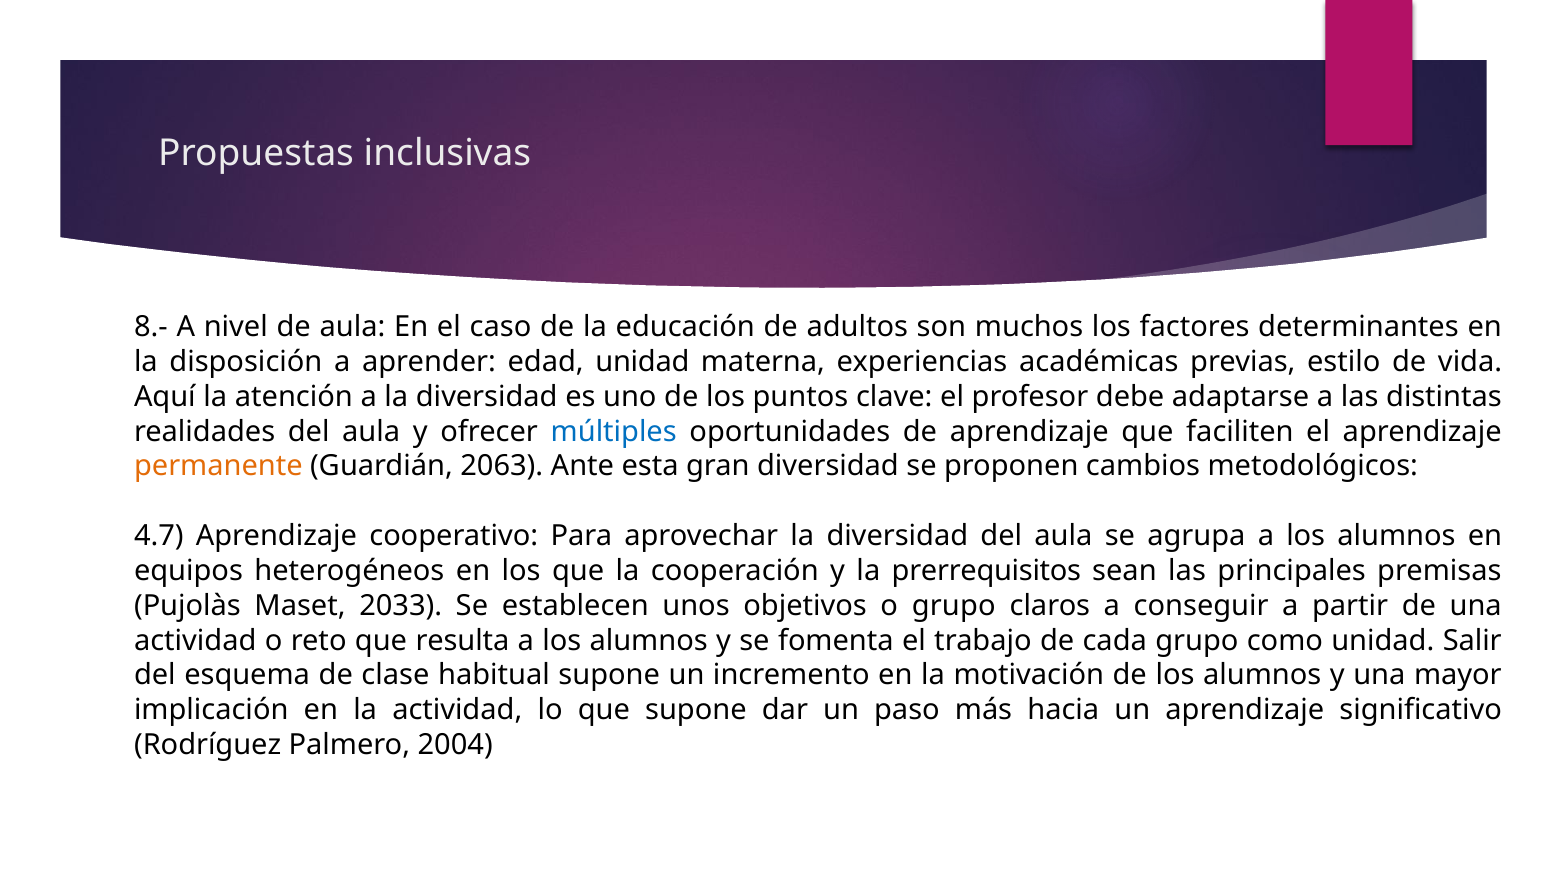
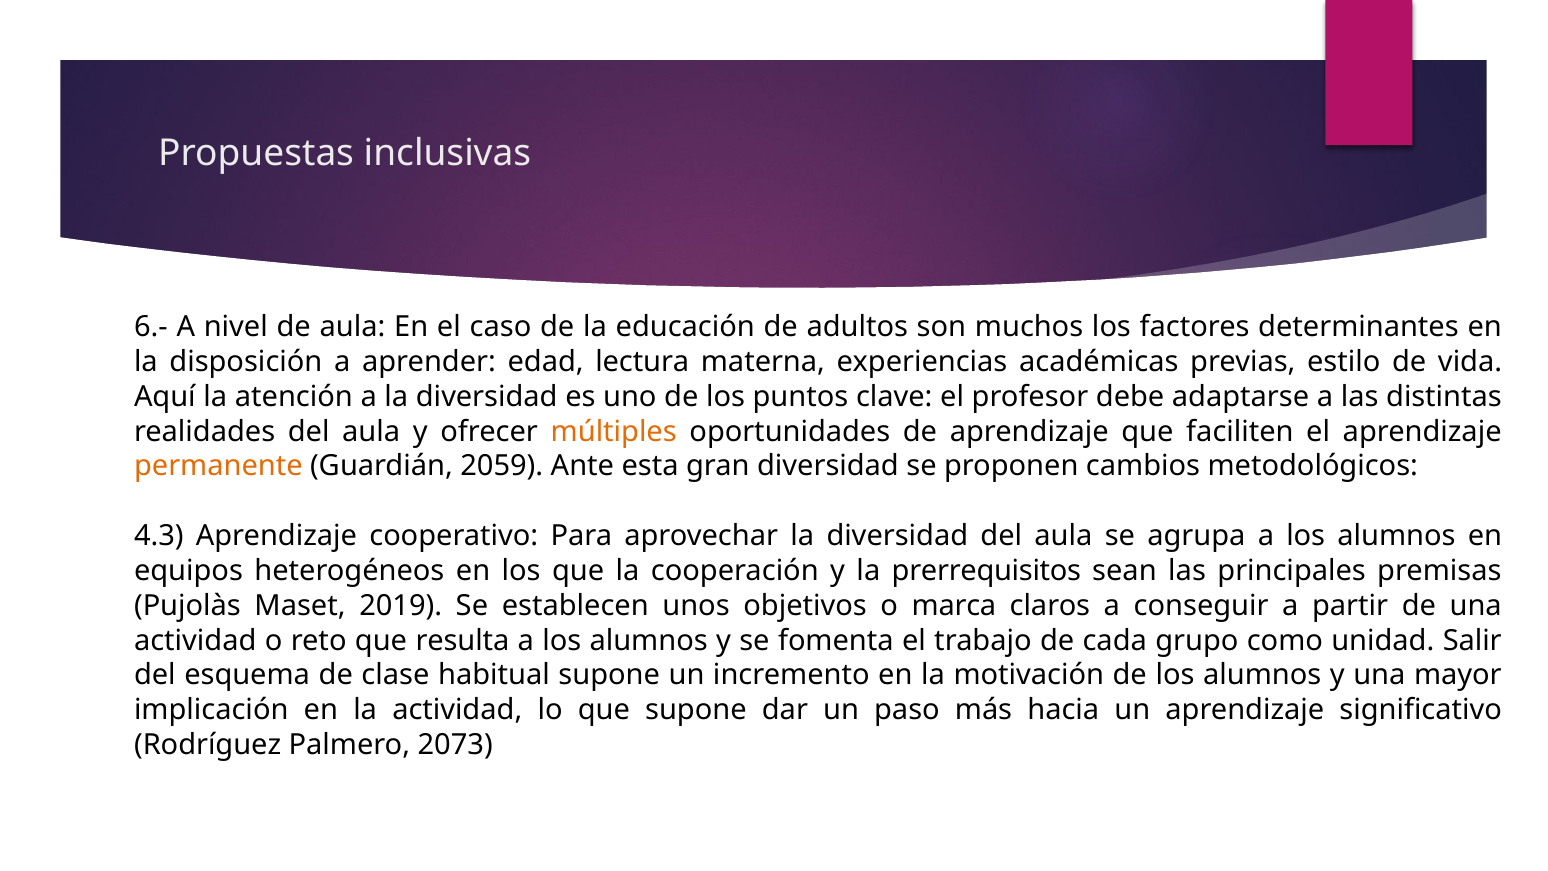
8.-: 8.- -> 6.- (151, 327)
edad unidad: unidad -> lectura (642, 362)
múltiples colour: blue -> orange (614, 431)
2063: 2063 -> 2059 (502, 466)
4.7: 4.7 -> 4.3 (159, 536)
2033: 2033 -> 2019 (401, 606)
o grupo: grupo -> marca (954, 606)
2004: 2004 -> 2073 (455, 745)
